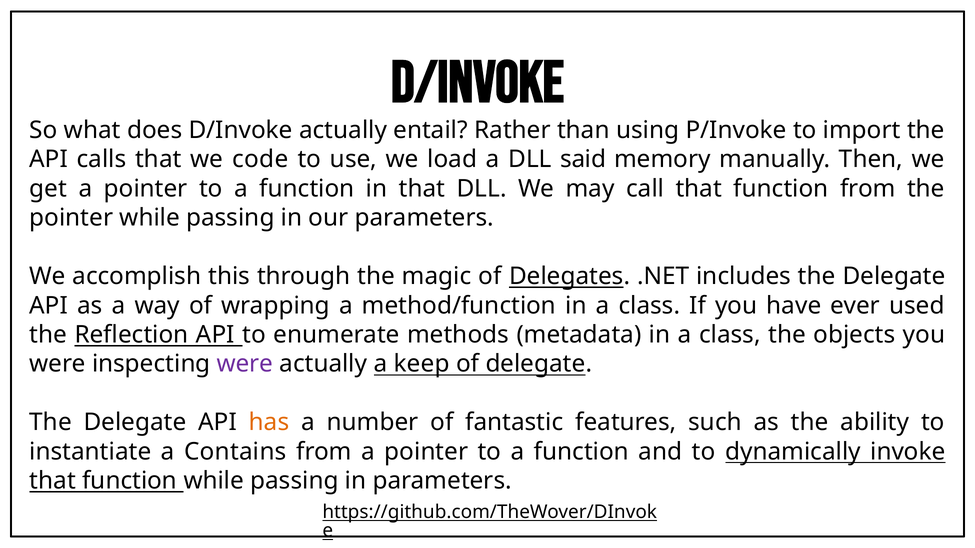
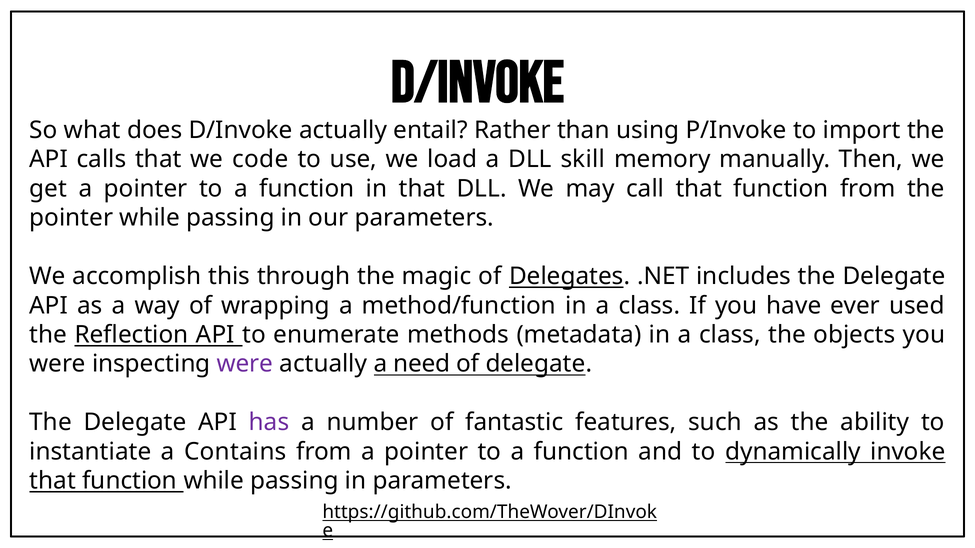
said: said -> skill (583, 159)
keep: keep -> need (422, 364)
has colour: orange -> purple (269, 423)
